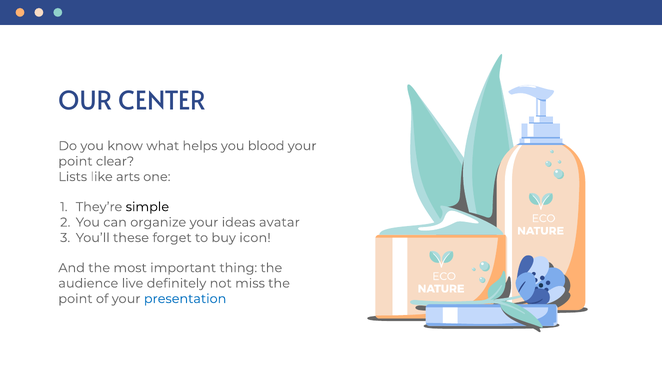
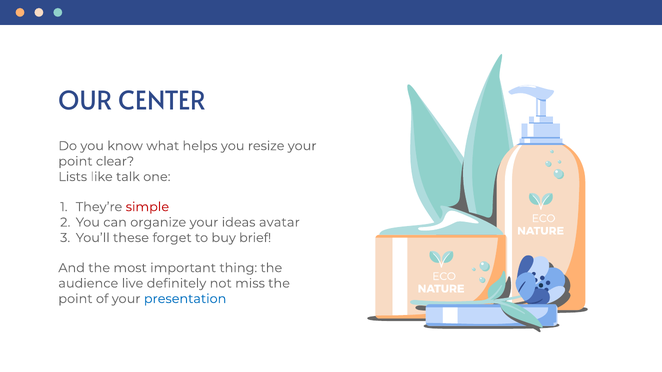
blood: blood -> resize (266, 146)
arts: arts -> talk (128, 177)
simple colour: black -> red (147, 207)
icon: icon -> brief (255, 238)
